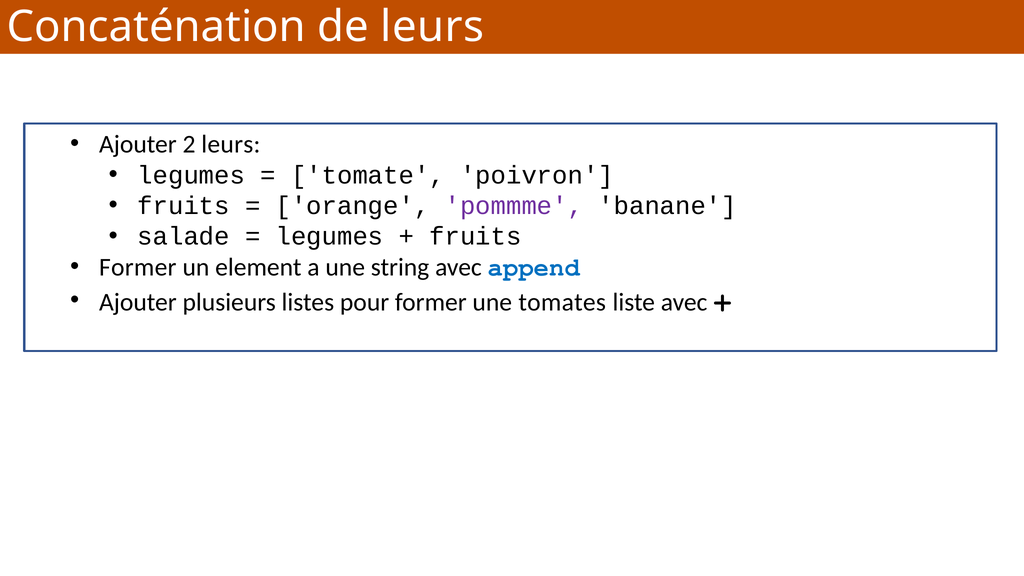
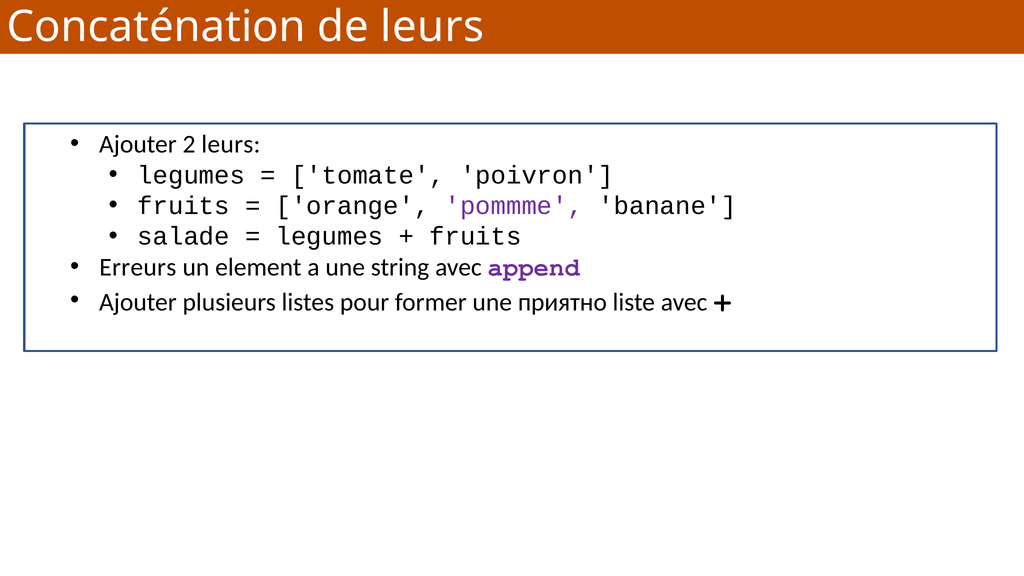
Former: Former -> Erreurs (138, 267)
append colour: blue -> purple (534, 267)
tomates: tomates -> приятно (562, 302)
